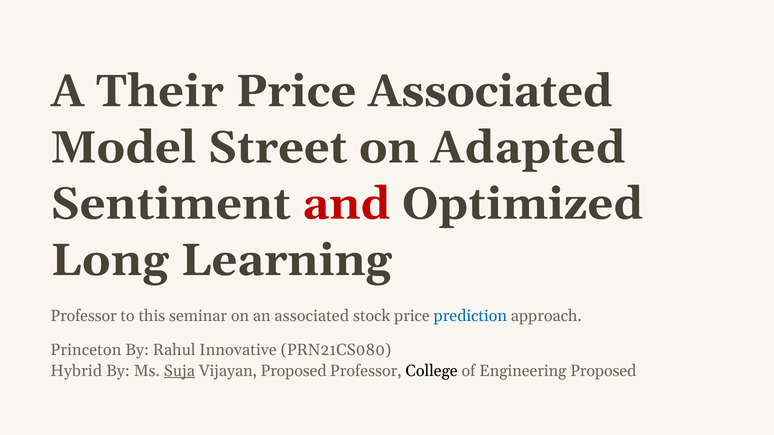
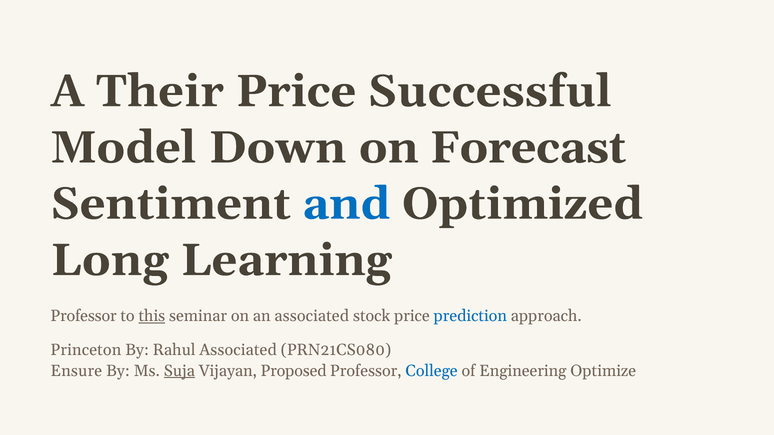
Price Associated: Associated -> Successful (490, 91)
Street: Street -> Down (277, 148)
Adapted: Adapted -> Forecast (528, 148)
and colour: red -> blue (346, 204)
this underline: none -> present (152, 316)
Rahul Innovative: Innovative -> Associated (238, 350)
Hybrid: Hybrid -> Ensure (76, 371)
College colour: black -> blue (432, 371)
Engineering Proposed: Proposed -> Optimize (603, 371)
